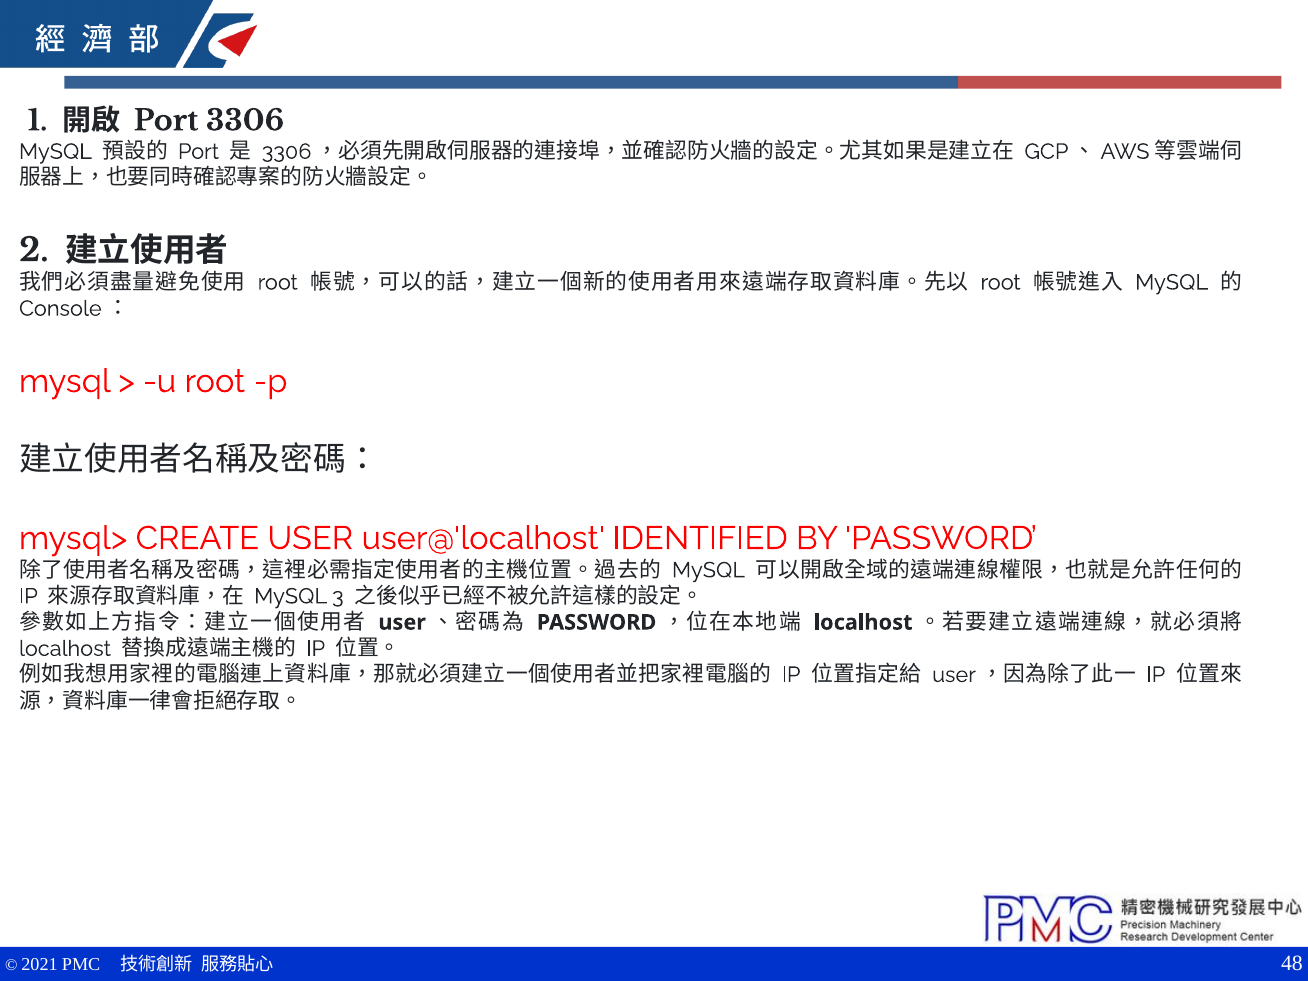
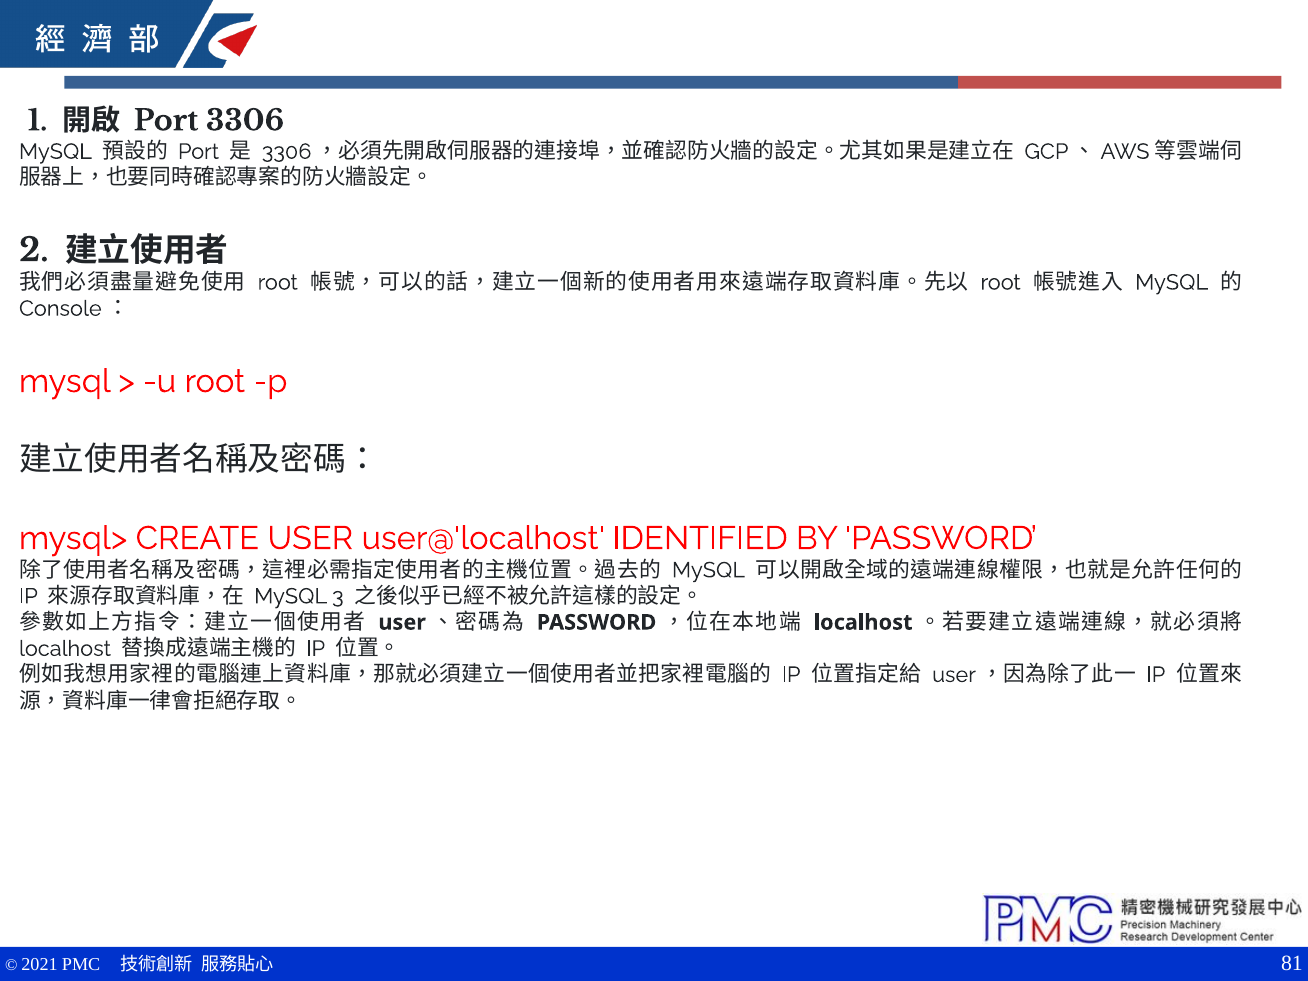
48: 48 -> 81 (1292, 963)
